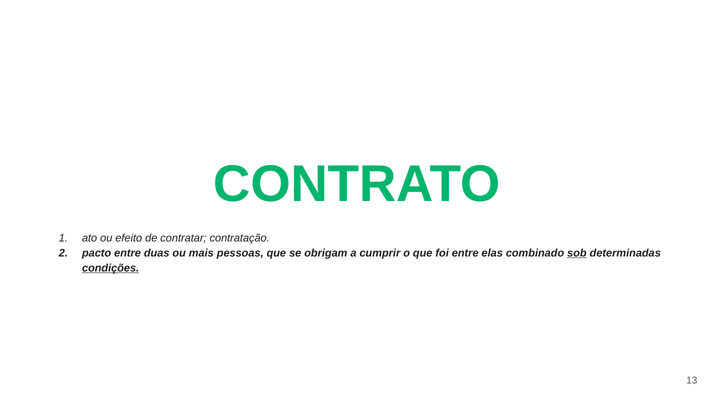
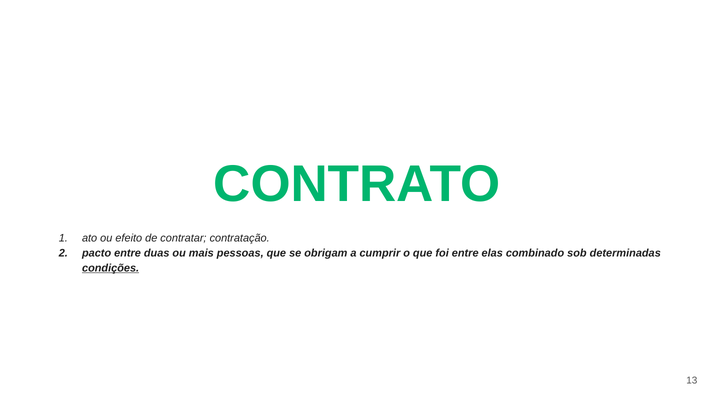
sob underline: present -> none (577, 253)
